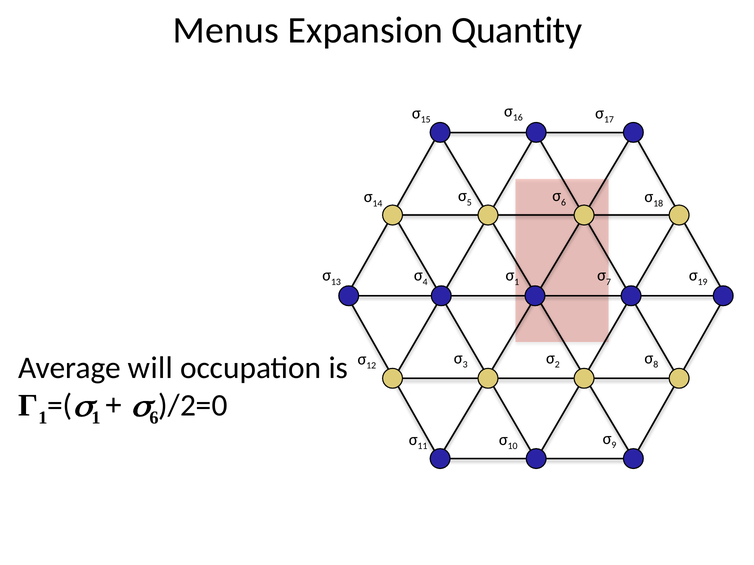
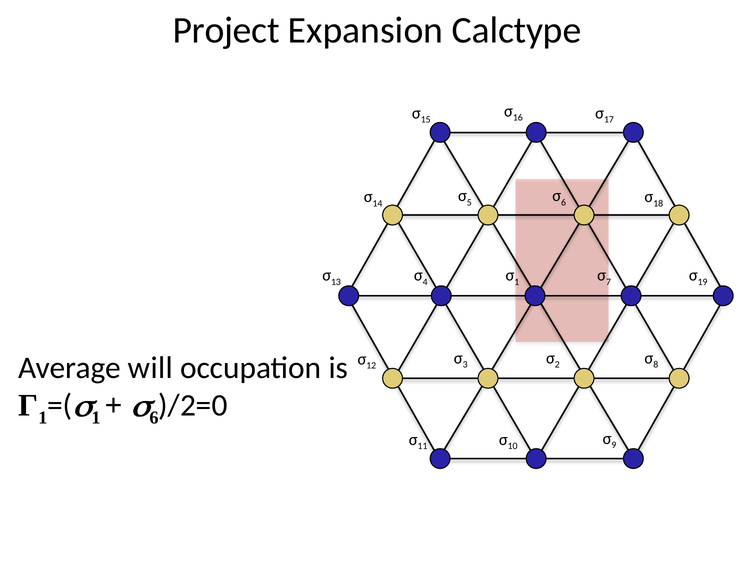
Menus: Menus -> Project (226, 30)
Quantity: Quantity -> Calctype (517, 30)
